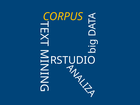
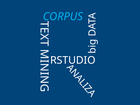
CORPUS colour: yellow -> light blue (63, 17)
